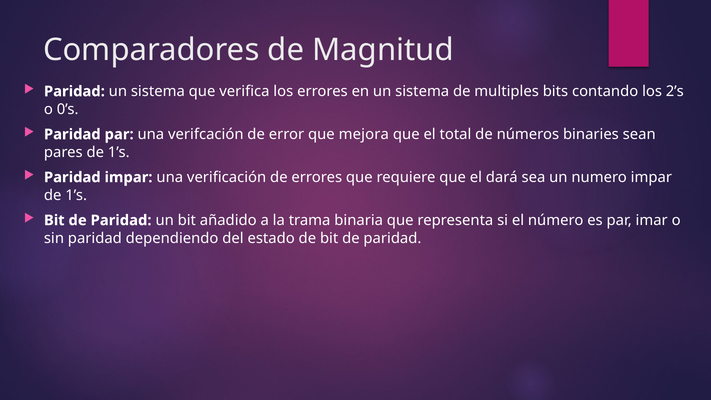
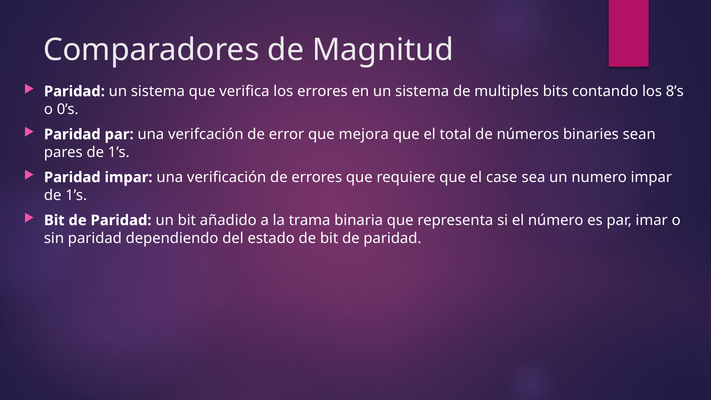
2’s: 2’s -> 8’s (675, 91)
dará: dará -> case (502, 177)
